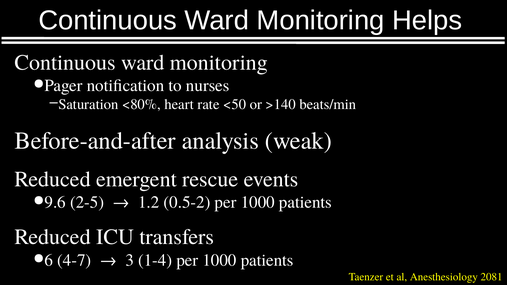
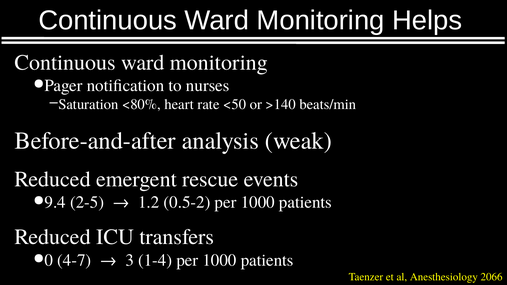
9.6: 9.6 -> 9.4 (55, 202)
6: 6 -> 0 (49, 260)
2081: 2081 -> 2066 (492, 277)
